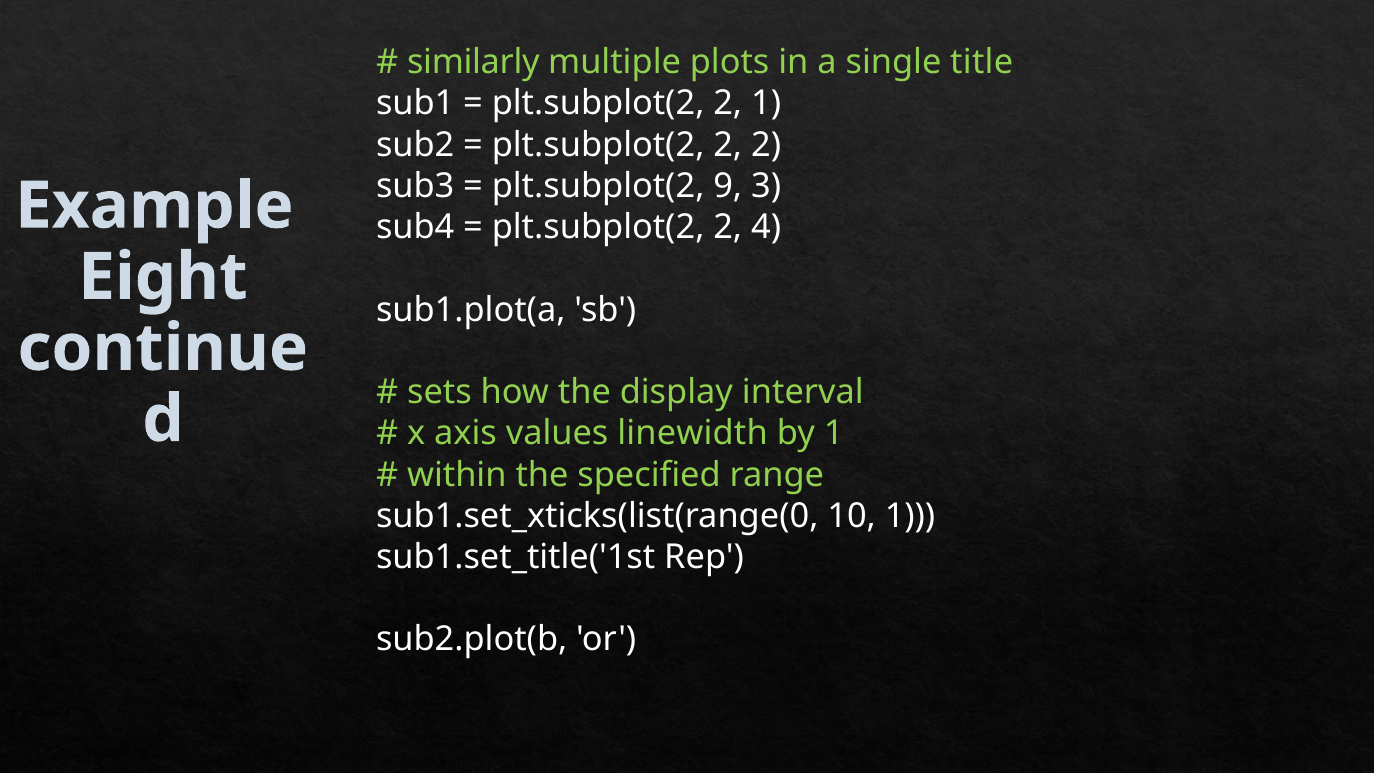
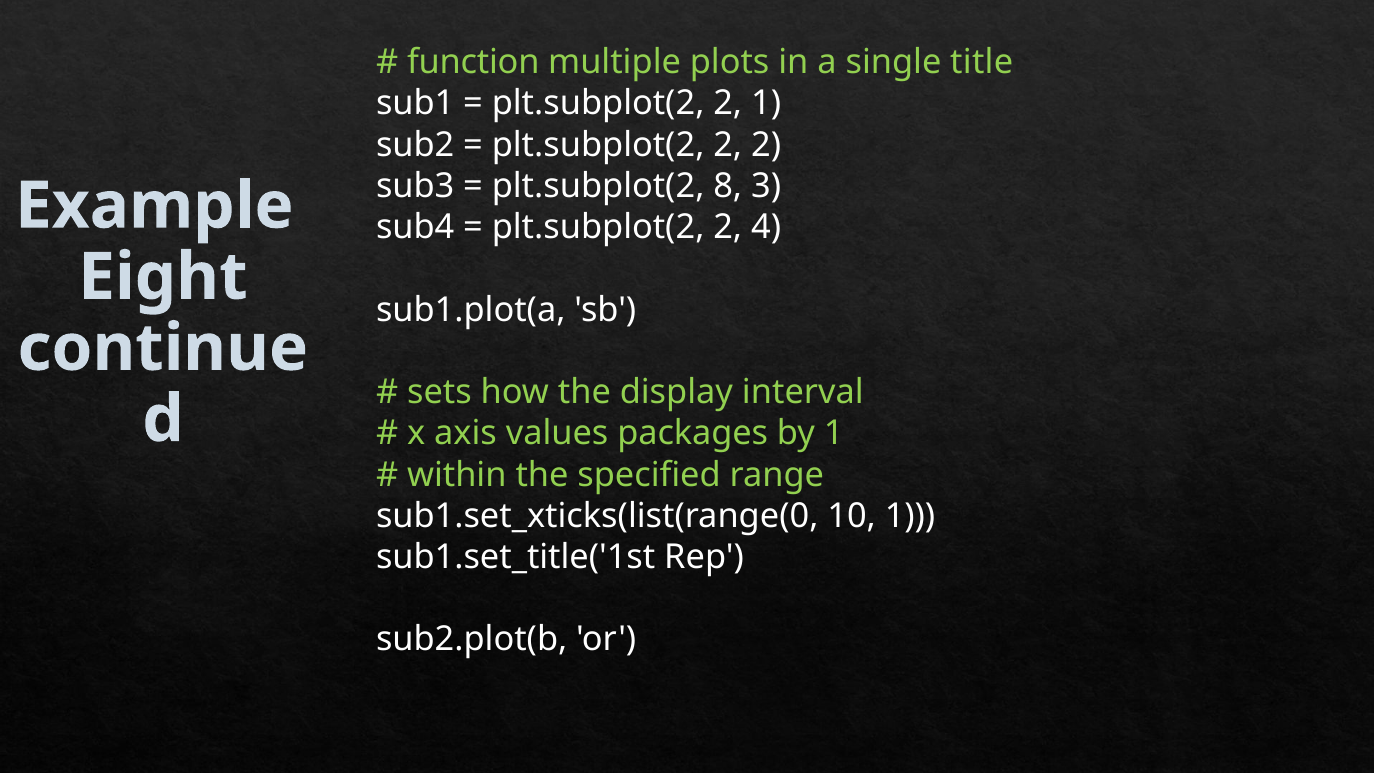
similarly: similarly -> function (473, 62)
9: 9 -> 8 (728, 186)
linewidth: linewidth -> packages (693, 433)
